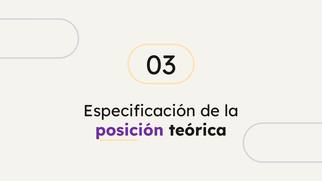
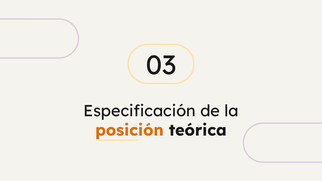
posición colour: purple -> orange (129, 130)
